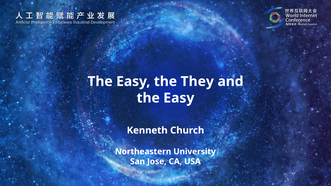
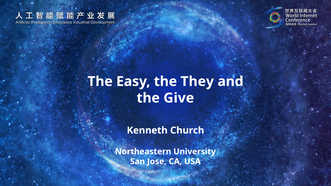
Easy: Easy -> Give (179, 98)
